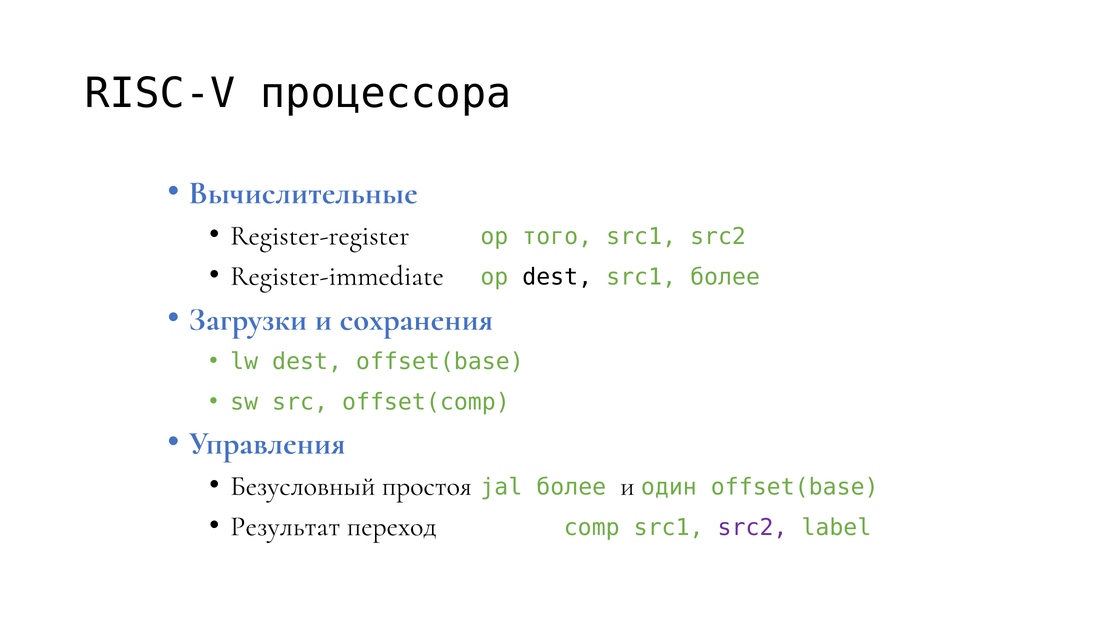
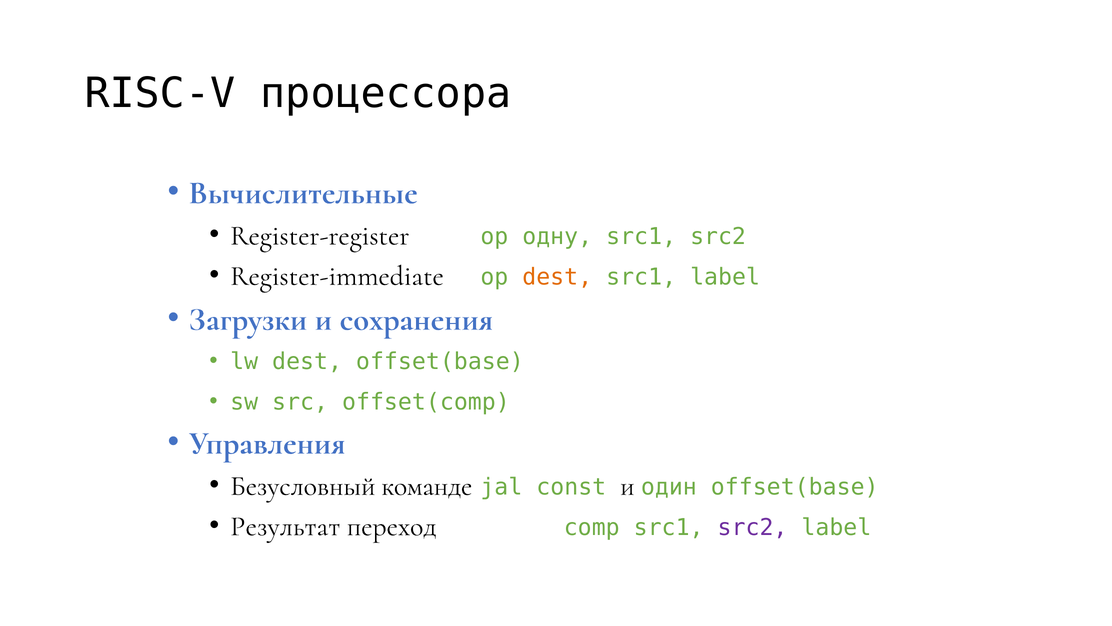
того: того -> одну (557, 237)
dest colour: black -> orange (557, 277)
src1 более: более -> label (725, 277)
простоя: простоя -> команде (427, 485)
jal более: более -> const (571, 487)
